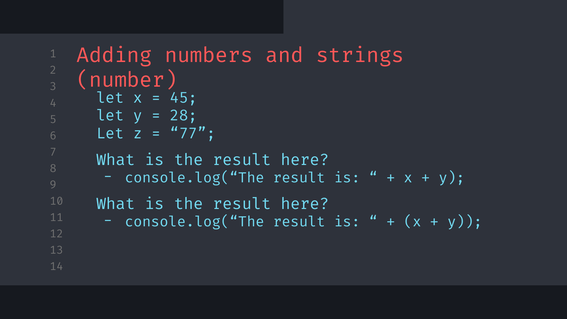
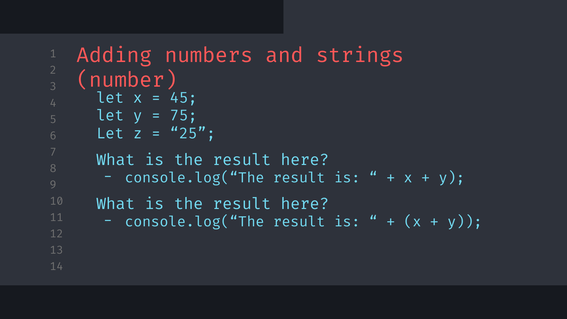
28: 28 -> 75 (184, 116)
77: 77 -> 25 (193, 134)
